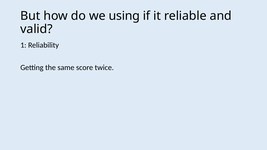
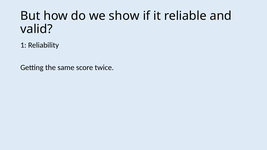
using: using -> show (124, 16)
